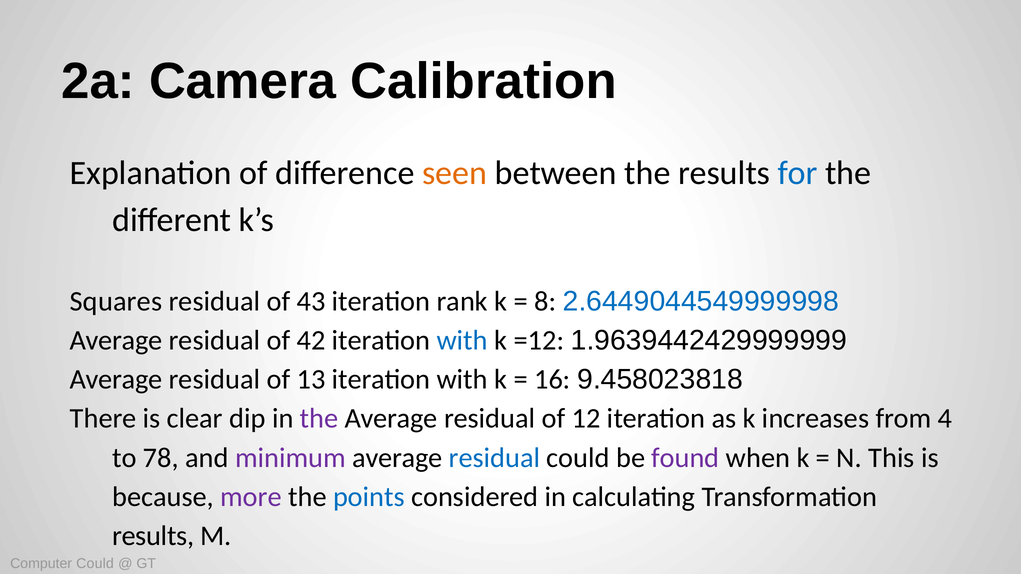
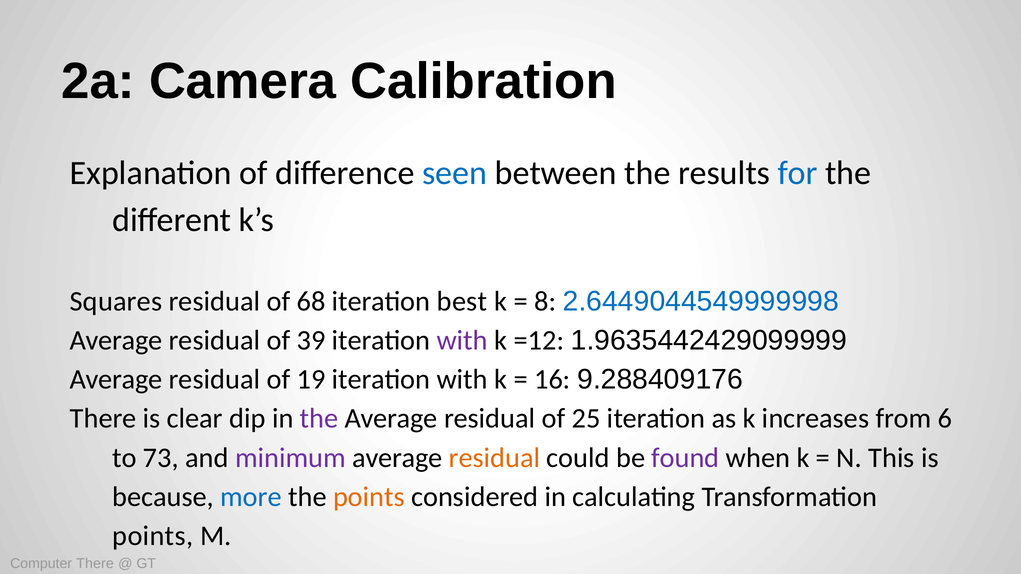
seen colour: orange -> blue (455, 173)
43: 43 -> 68 (311, 301)
rank: rank -> best (462, 301)
42: 42 -> 39 (311, 341)
with colour: blue -> purple (462, 341)
1.9639442429999999: 1.9639442429999999 -> 1.9635442429099999 (709, 341)
13: 13 -> 19 (311, 380)
9.458023818: 9.458023818 -> 9.288409176 (660, 380)
12: 12 -> 25 (586, 419)
4: 4 -> 6 (945, 419)
78: 78 -> 73 (161, 458)
residual colour: blue -> orange (495, 458)
more colour: purple -> blue (251, 497)
points colour: blue -> orange (369, 497)
results: results -> points (153, 536)
Computer Could: Could -> There (95, 564)
